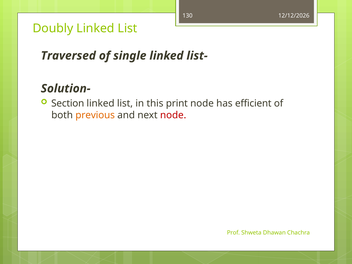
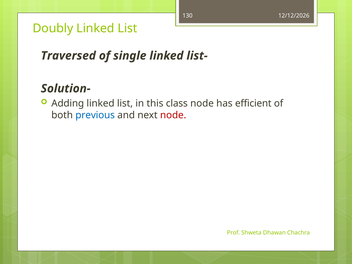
Section: Section -> Adding (68, 103)
print: print -> class (177, 103)
previous colour: orange -> blue (95, 115)
